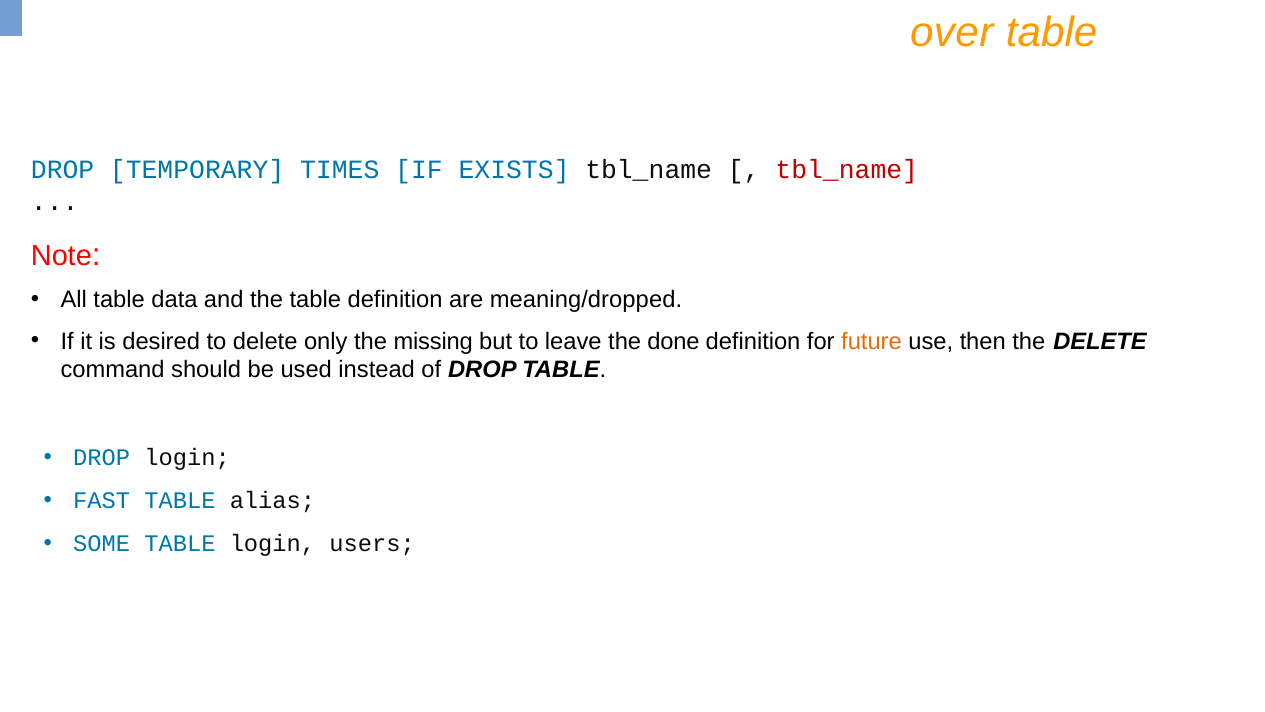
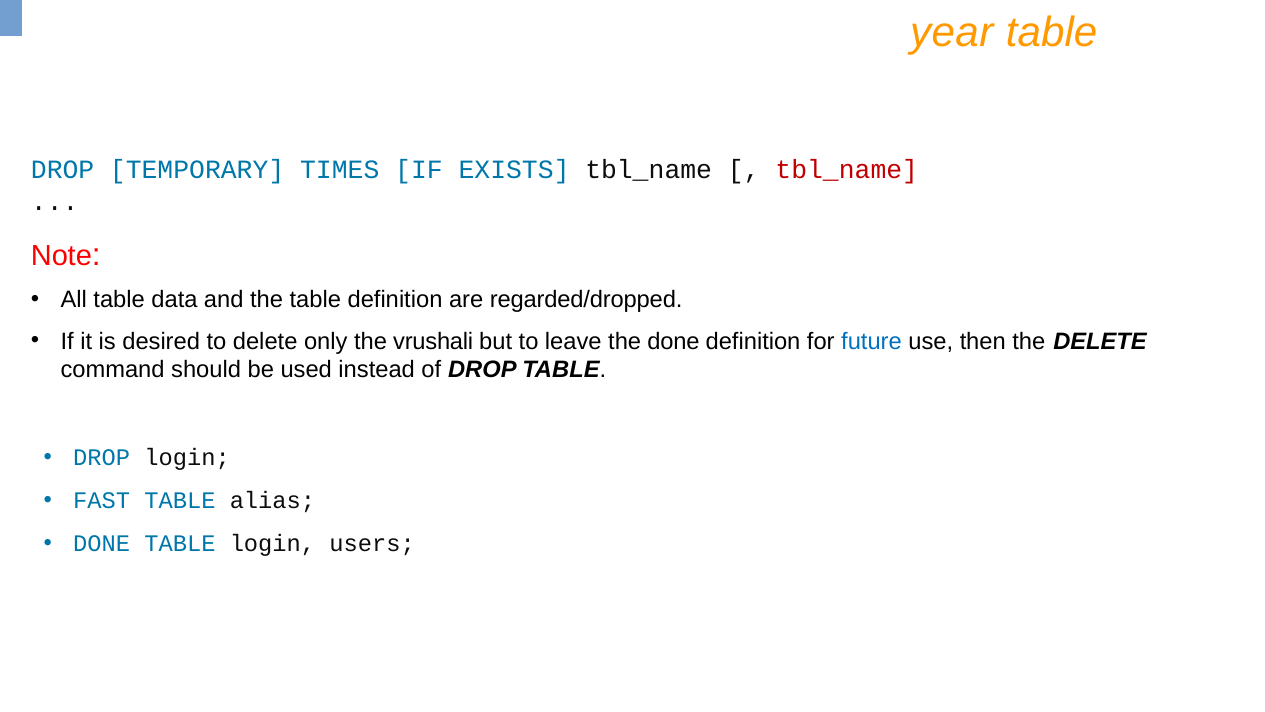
over: over -> year (952, 33)
meaning/dropped: meaning/dropped -> regarded/dropped (586, 300)
missing: missing -> vrushali (433, 341)
future colour: orange -> blue (871, 341)
SOME: SOME -> DONE (102, 543)
